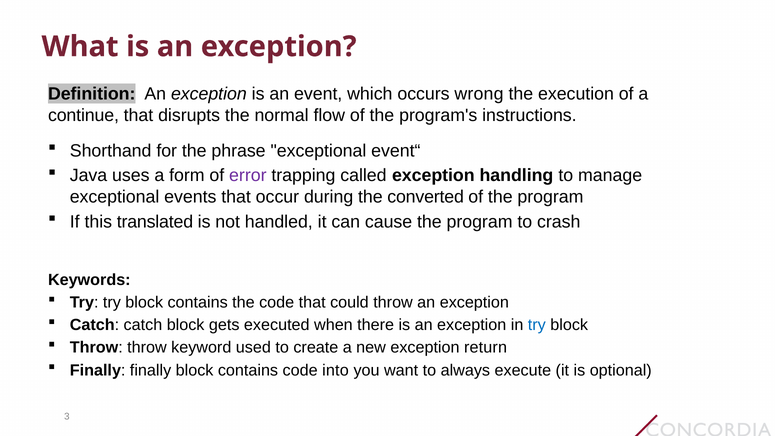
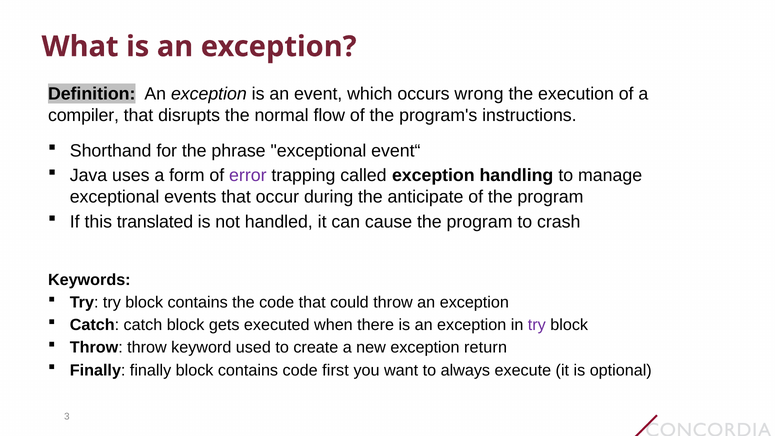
continue: continue -> compiler (83, 115)
converted: converted -> anticipate (426, 197)
try colour: blue -> purple (537, 325)
into: into -> first (335, 370)
